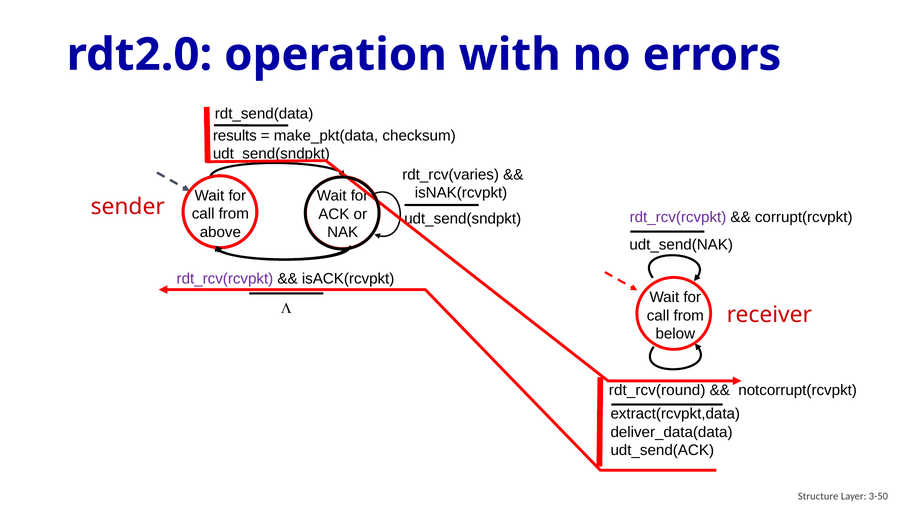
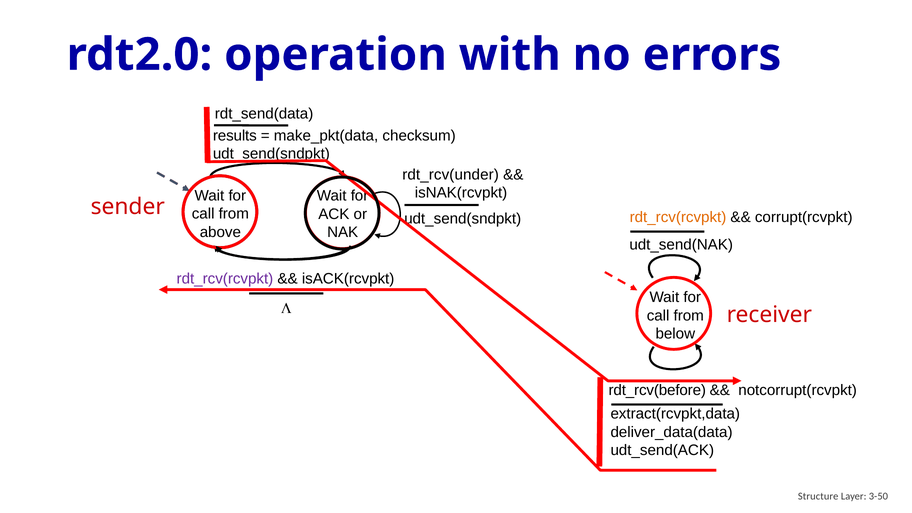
rdt_rcv(varies: rdt_rcv(varies -> rdt_rcv(under (451, 175)
rdt_rcv(rcvpkt colour: purple -> orange (678, 217)
rdt_rcv(round: rdt_rcv(round -> rdt_rcv(before (657, 390)
